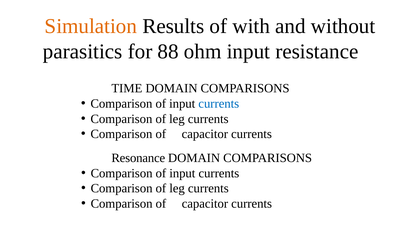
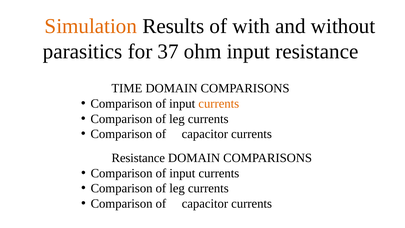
88: 88 -> 37 (168, 51)
currents colour: blue -> orange (219, 104)
Resonance: Resonance -> Resistance (138, 158)
